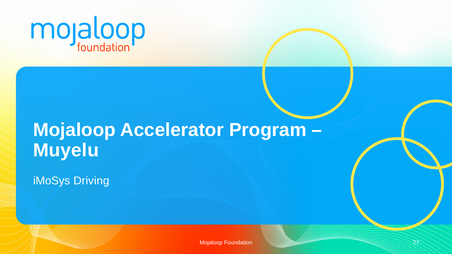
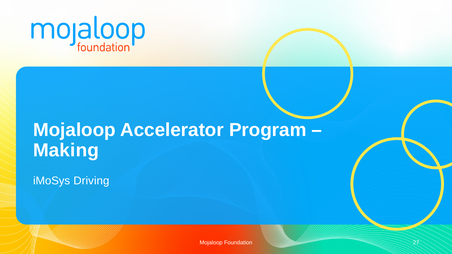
Muyelu: Muyelu -> Making (66, 151)
